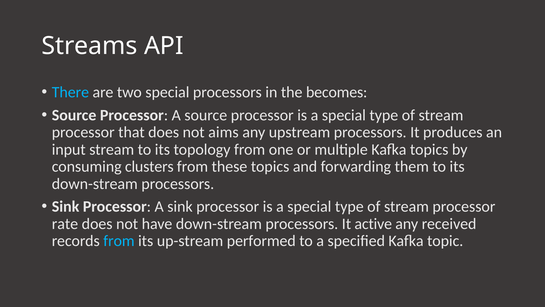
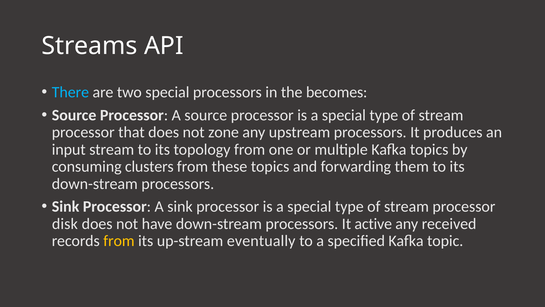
aims: aims -> zone (224, 132)
rate: rate -> disk (65, 223)
from colour: light blue -> yellow (119, 241)
performed: performed -> eventually (261, 241)
